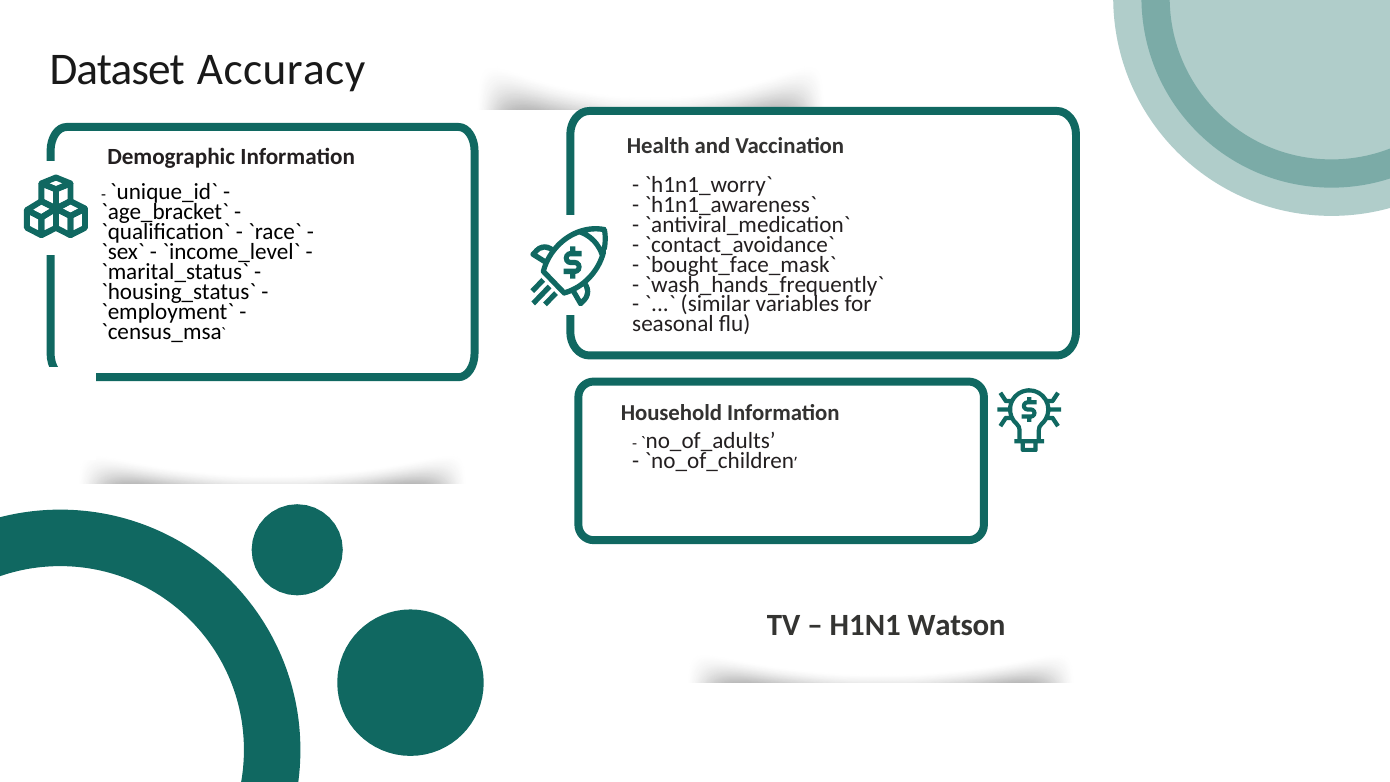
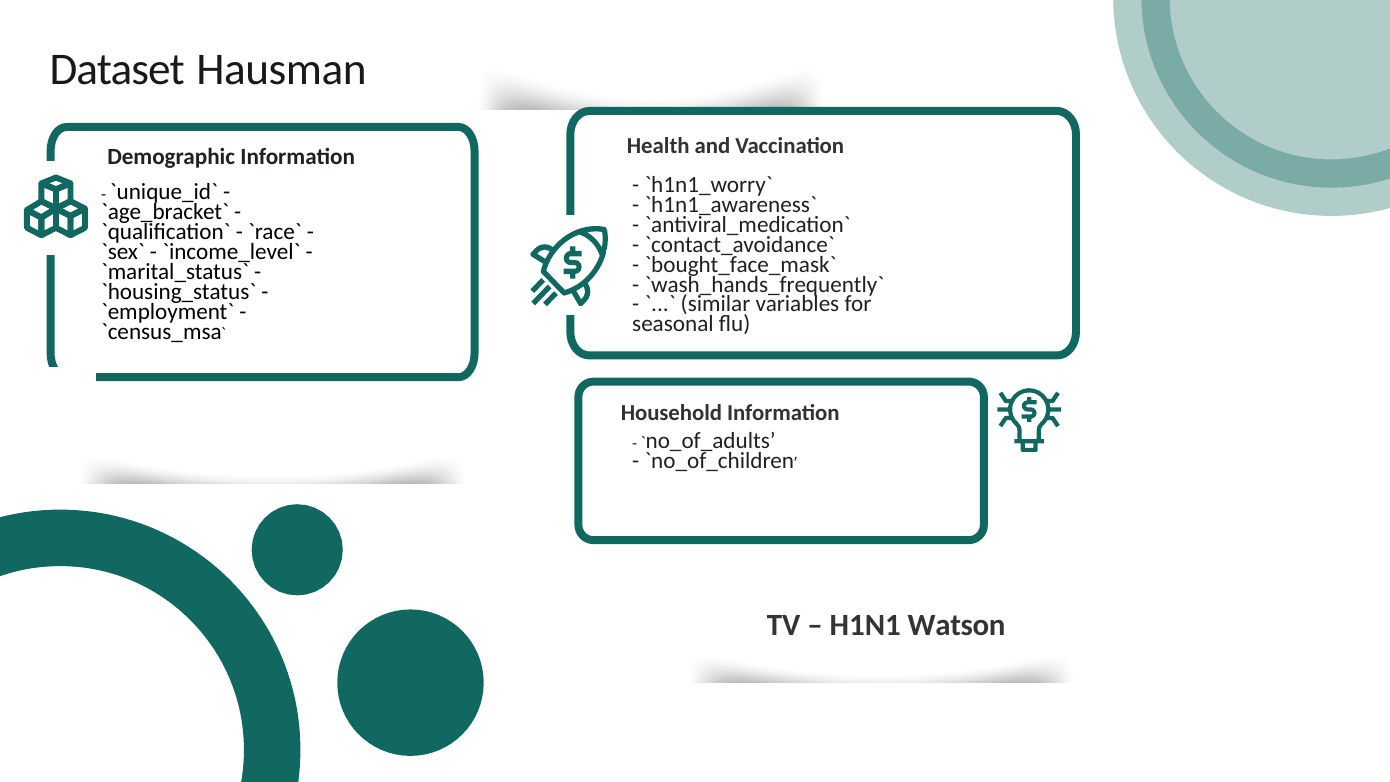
Accuracy: Accuracy -> Hausman (282, 69)
